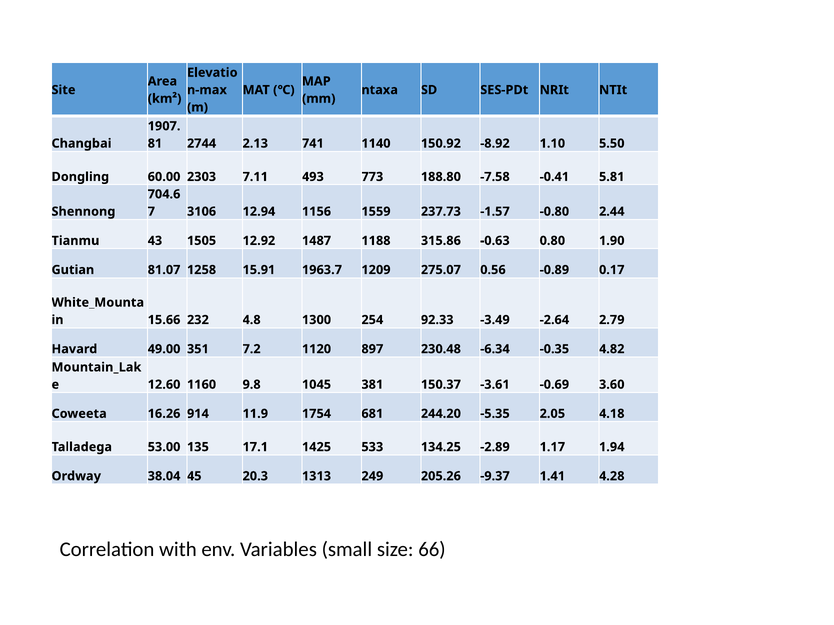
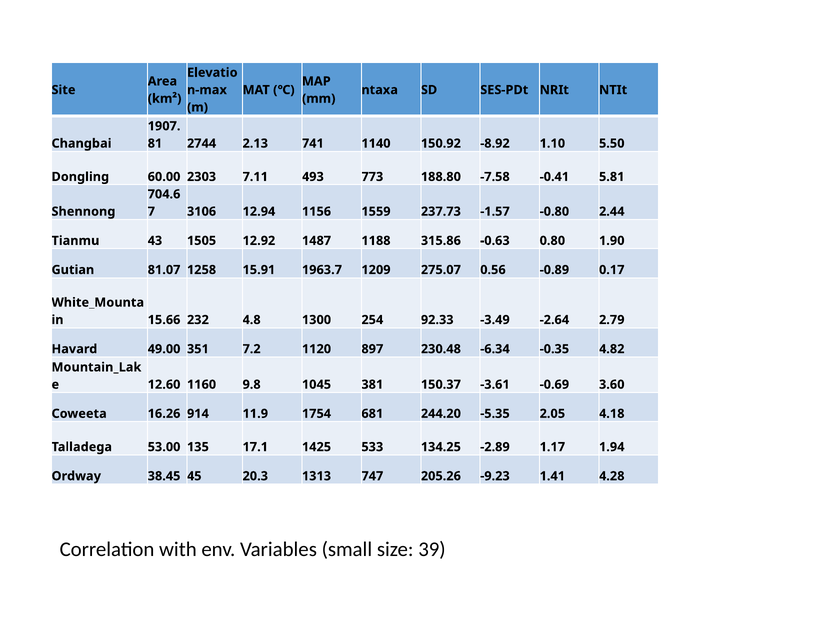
38.04: 38.04 -> 38.45 (164, 476)
249: 249 -> 747 (372, 476)
-9.37: -9.37 -> -9.23 (495, 476)
66: 66 -> 39 (432, 550)
